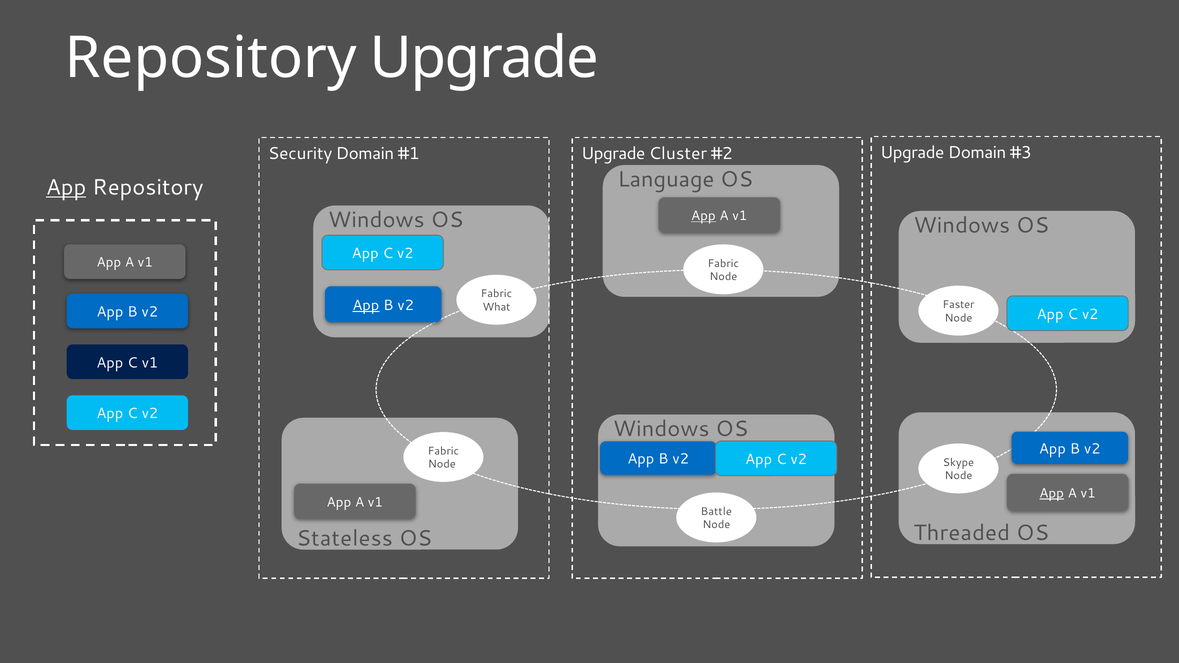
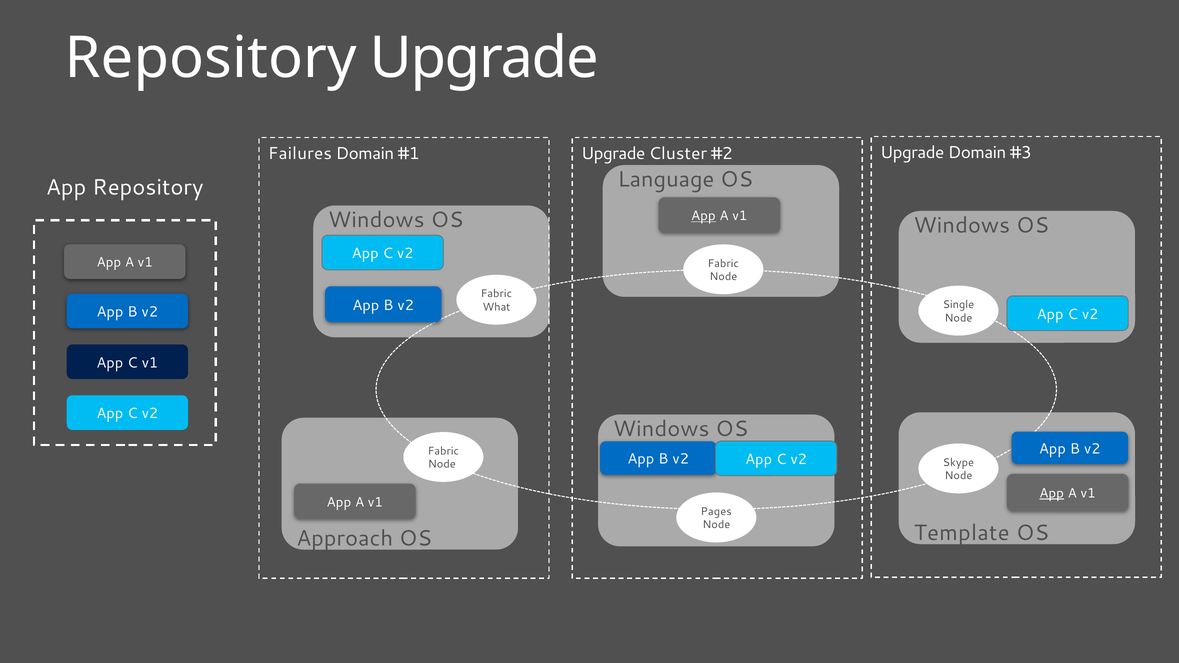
Security: Security -> Failures (300, 154)
App underline: present -> none (66, 188)
App underline: present -> none (366, 305)
Faster: Faster -> Single (958, 305)
Battle: Battle -> Pages (716, 512)
Stateless: Stateless -> Approach (345, 538)
Threaded: Threaded -> Template (962, 533)
